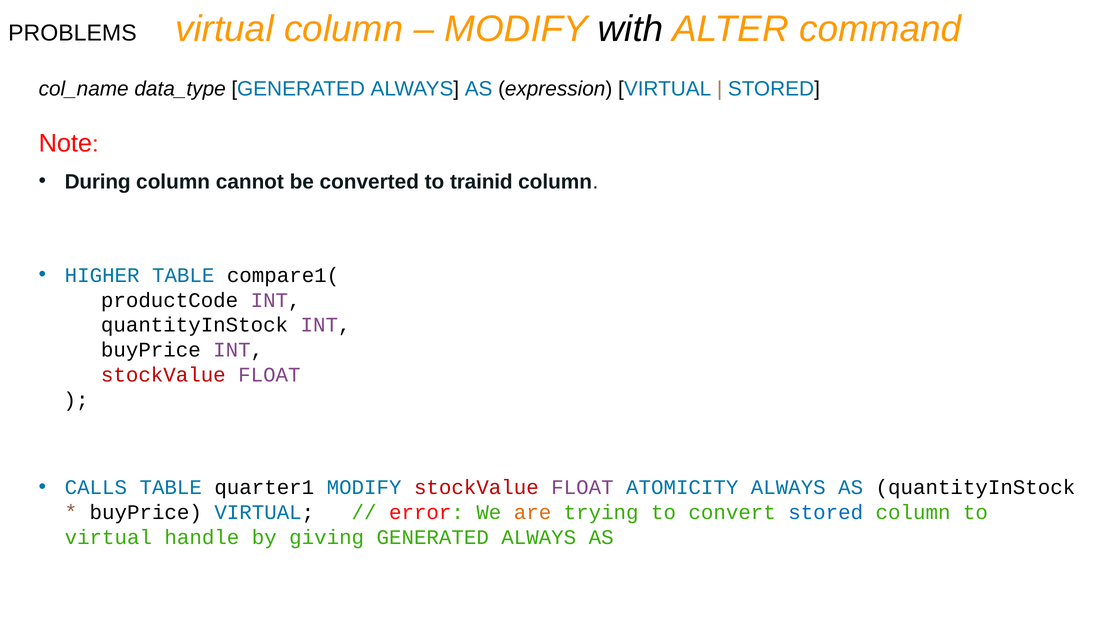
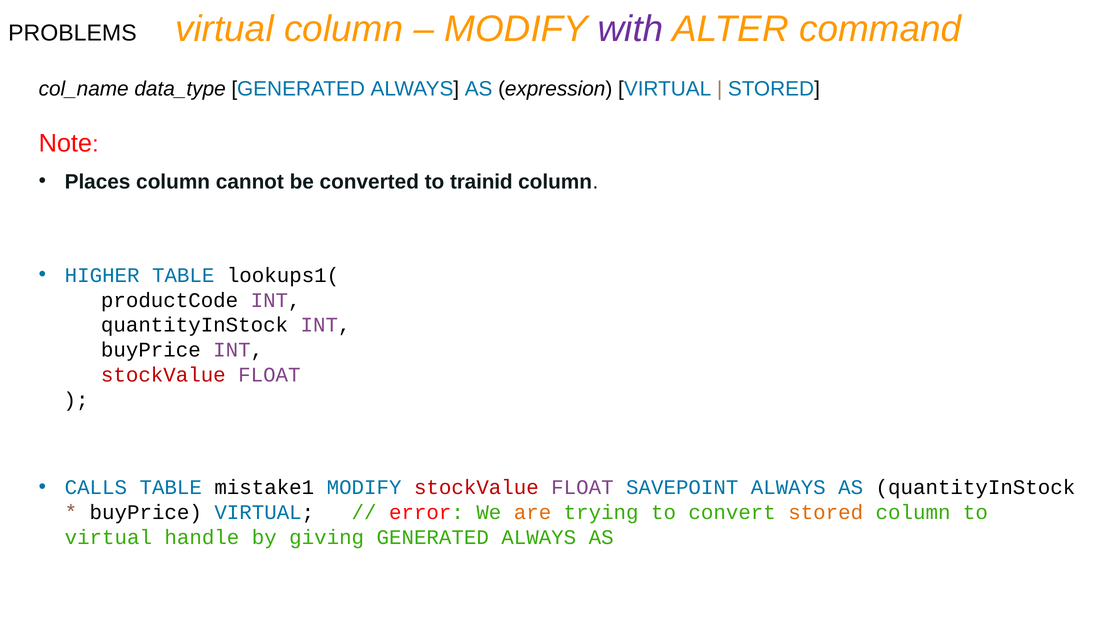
with colour: black -> purple (631, 29)
During: During -> Places (98, 182)
compare1(: compare1( -> lookups1( (283, 275)
quarter1: quarter1 -> mistake1 (264, 487)
ATOMICITY: ATOMICITY -> SAVEPOINT (682, 487)
stored colour: blue -> orange (826, 512)
